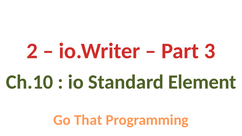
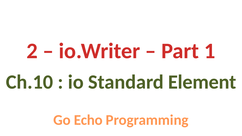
3: 3 -> 1 (210, 51)
That: That -> Echo (88, 120)
